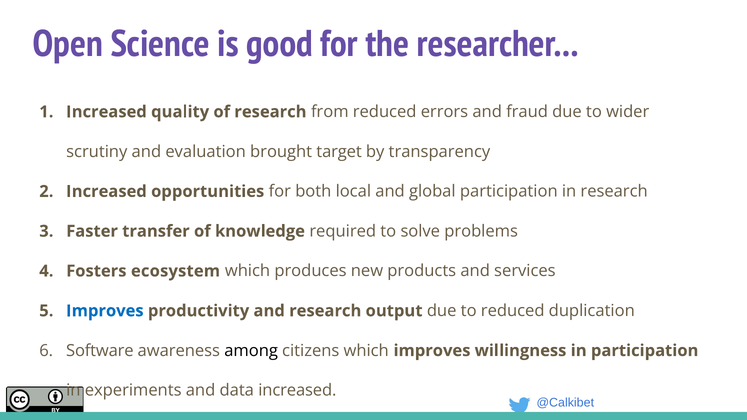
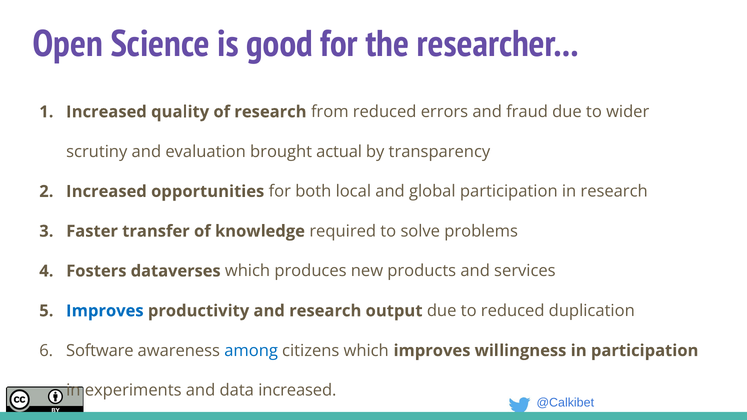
target: target -> actual (339, 152)
ecosystem: ecosystem -> dataverses (176, 271)
among colour: black -> blue (251, 351)
